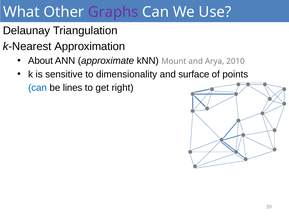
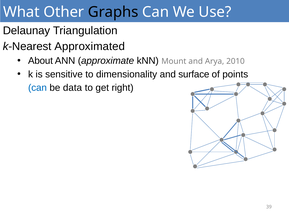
Graphs colour: purple -> black (113, 12)
Approximation: Approximation -> Approximated (90, 46)
lines: lines -> data (72, 88)
